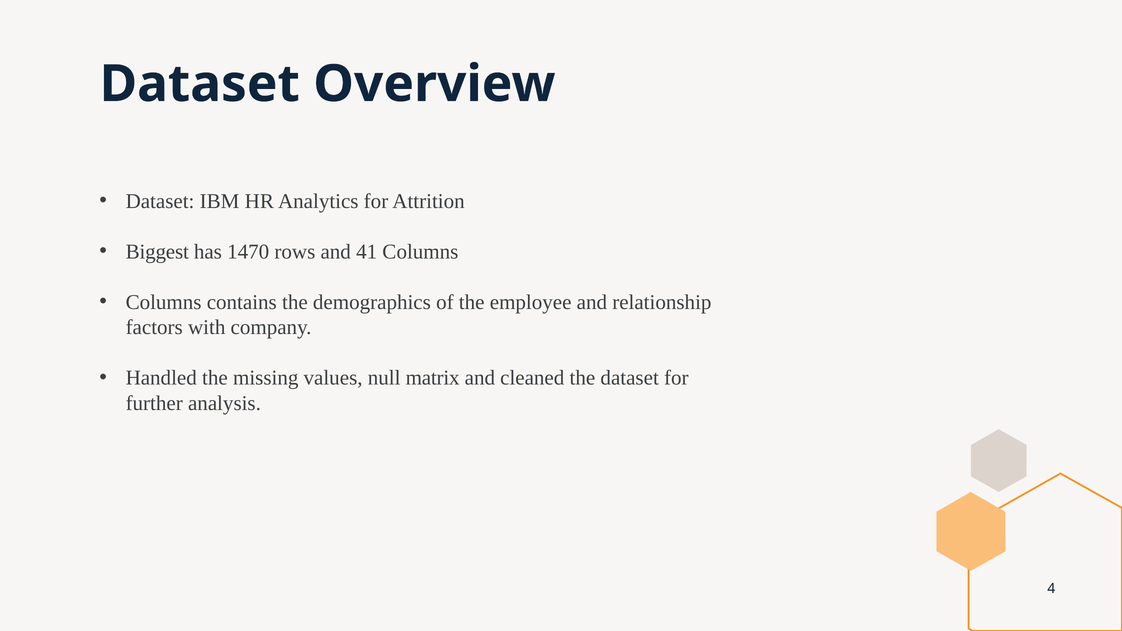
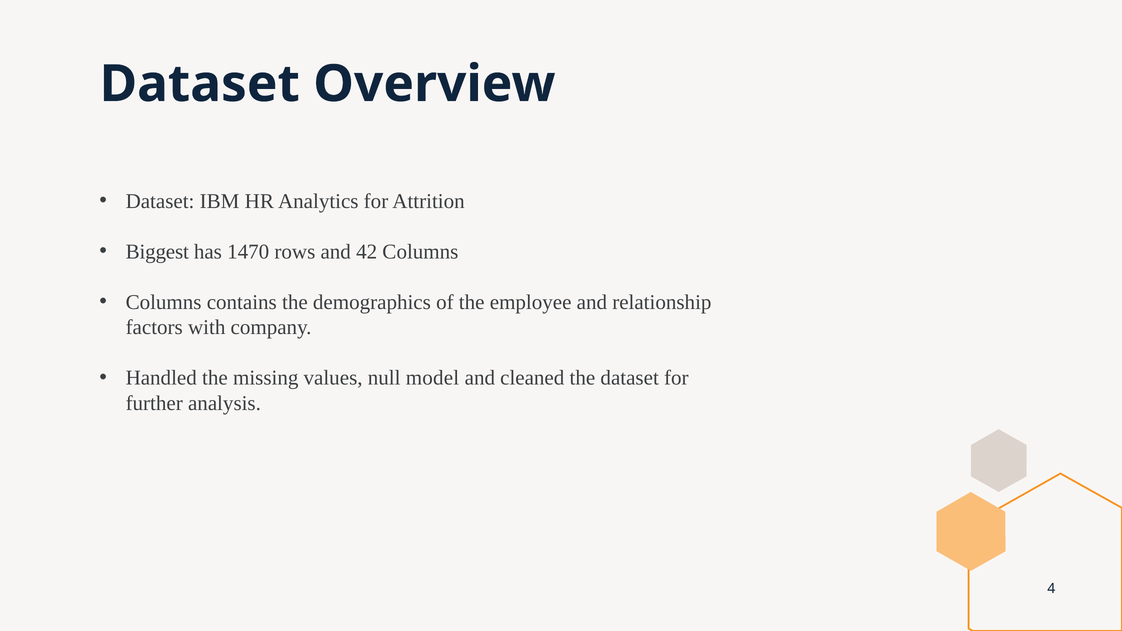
41: 41 -> 42 (367, 252)
matrix: matrix -> model (432, 378)
